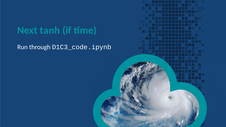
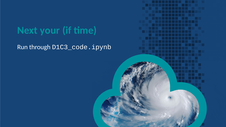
tanh: tanh -> your (50, 30)
